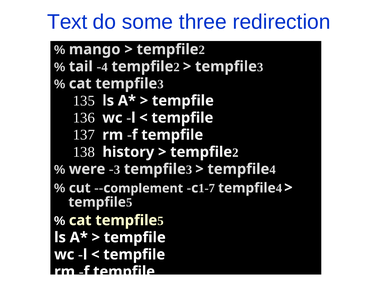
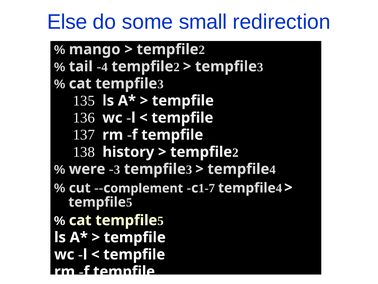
Text: Text -> Else (67, 22)
three: three -> small (203, 22)
